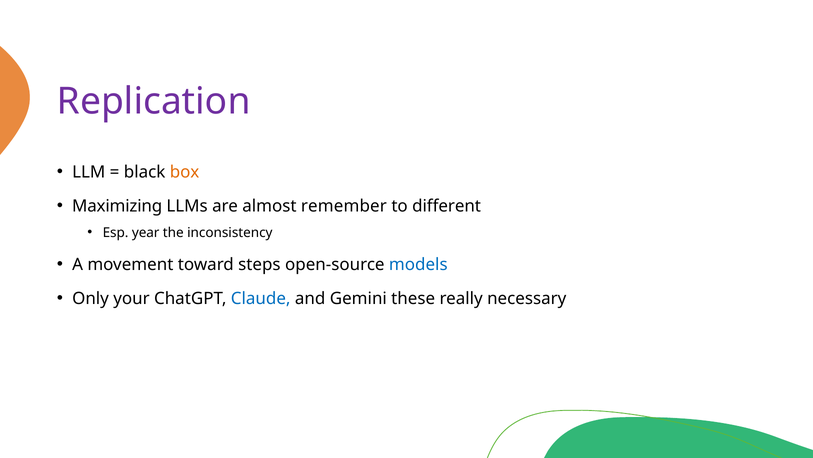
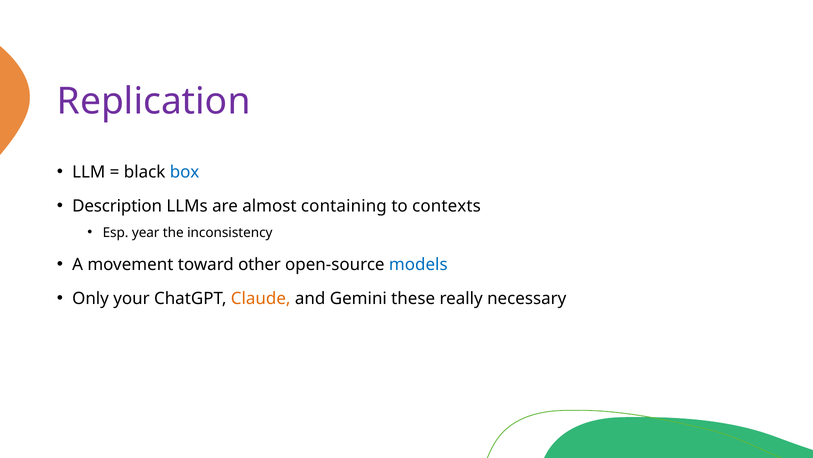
box colour: orange -> blue (185, 172)
Maximizing: Maximizing -> Description (117, 206)
remember: remember -> containing (344, 206)
different: different -> contexts (446, 206)
steps: steps -> other (259, 264)
Claude colour: blue -> orange (261, 298)
